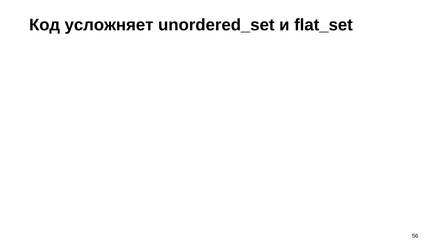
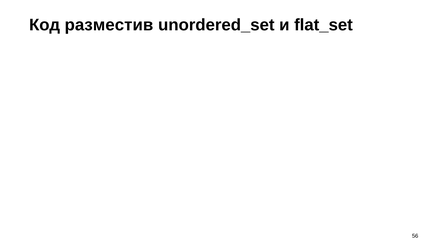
усложняет: усложняет -> разместив (109, 25)
